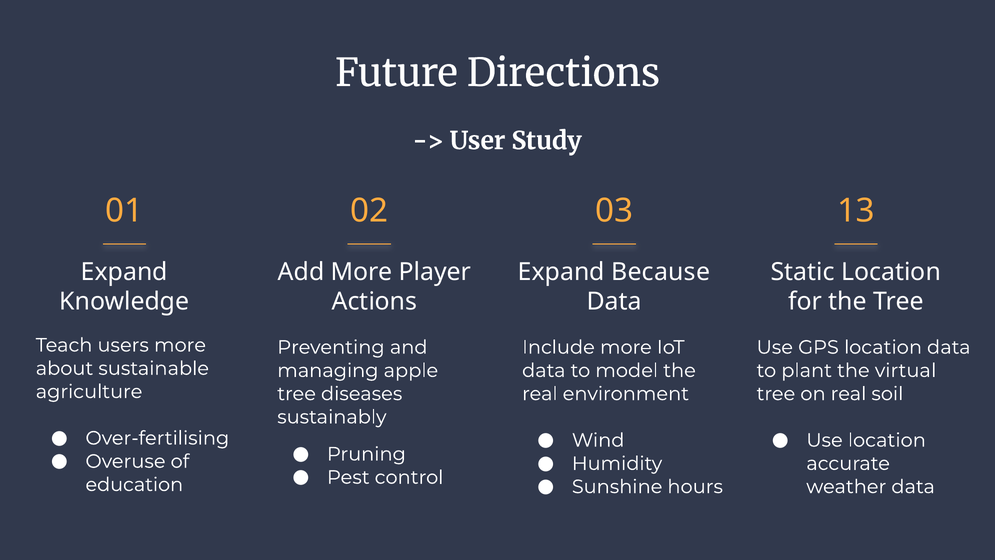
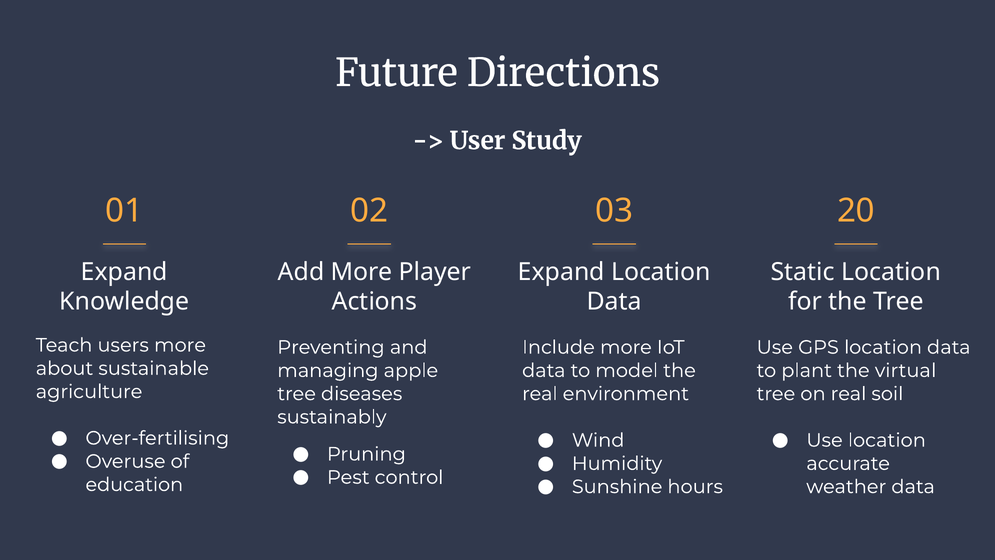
13: 13 -> 20 (856, 211)
Expand Because: Because -> Location (661, 272)
